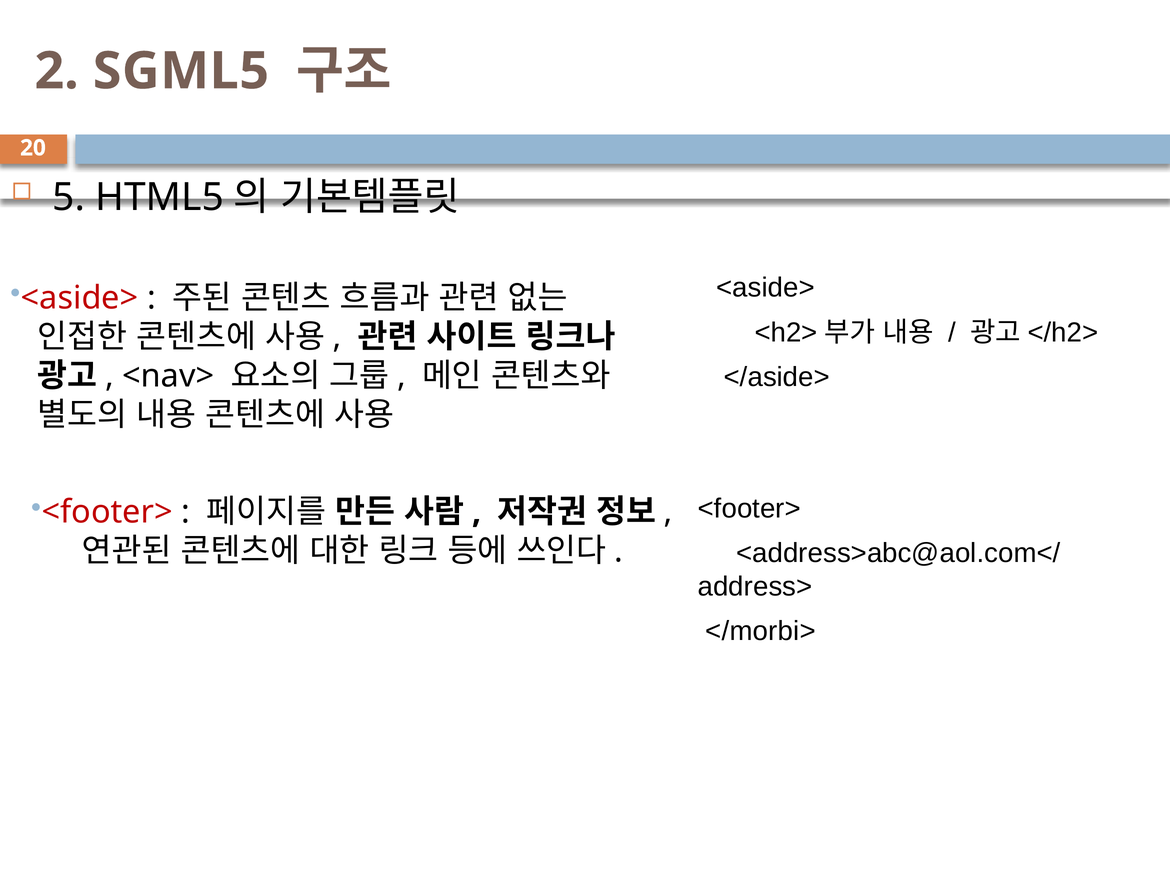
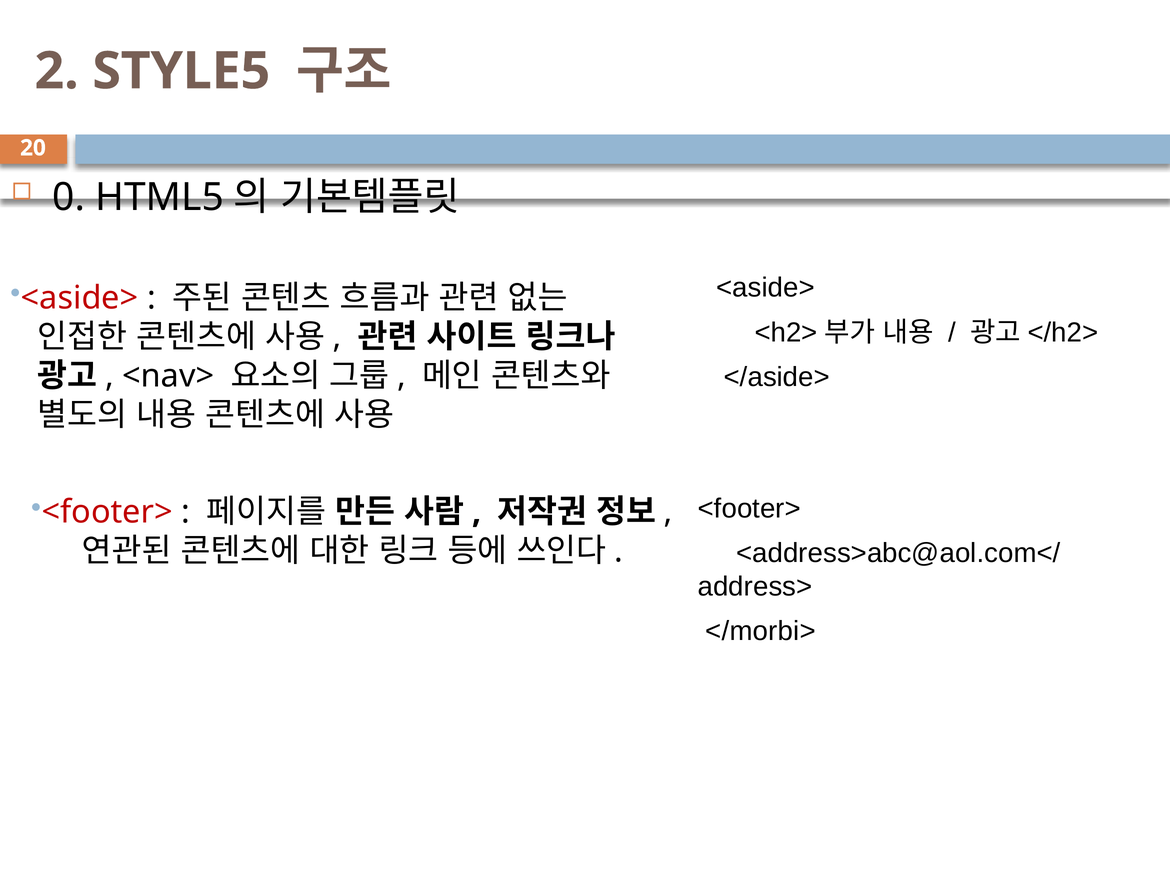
SGML5: SGML5 -> STYLE5 (181, 71)
5: 5 -> 0 (69, 197)
